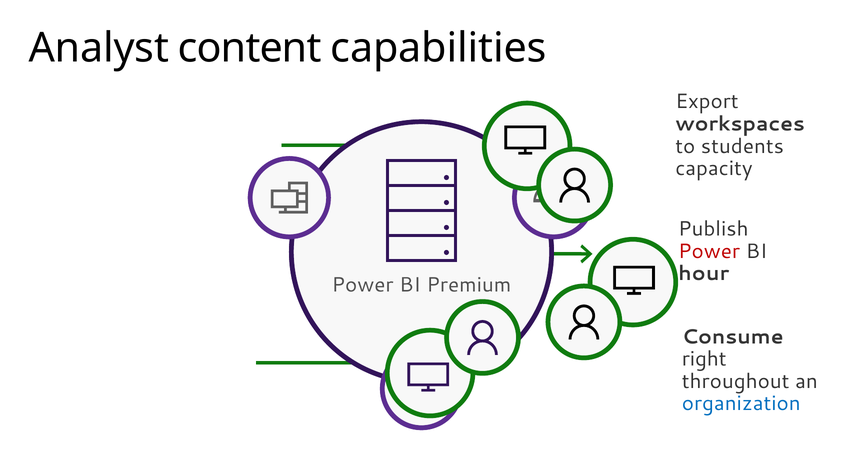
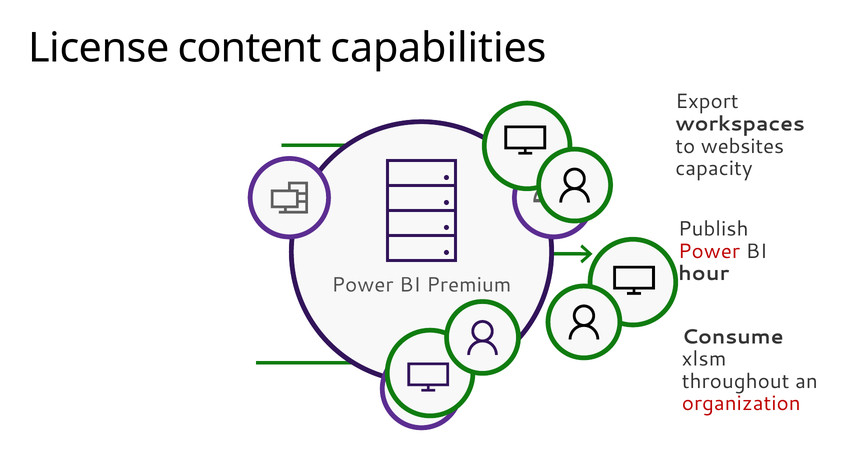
Analyst: Analyst -> License (99, 48)
students: students -> websites (743, 146)
right: right -> xlsm (704, 359)
organization colour: blue -> red (741, 404)
